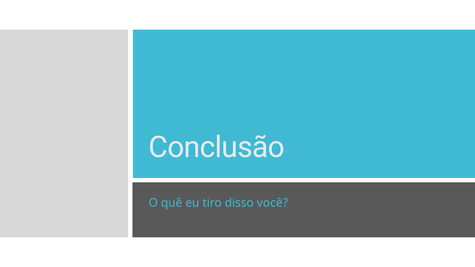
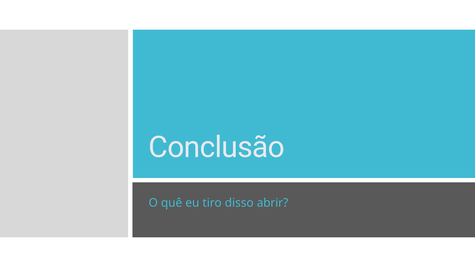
você: você -> abrir (272, 203)
